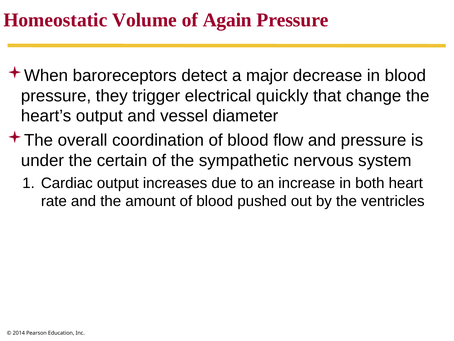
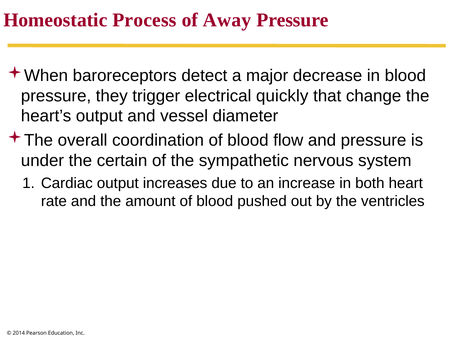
Volume: Volume -> Process (144, 20)
Again: Again -> Away (227, 20)
